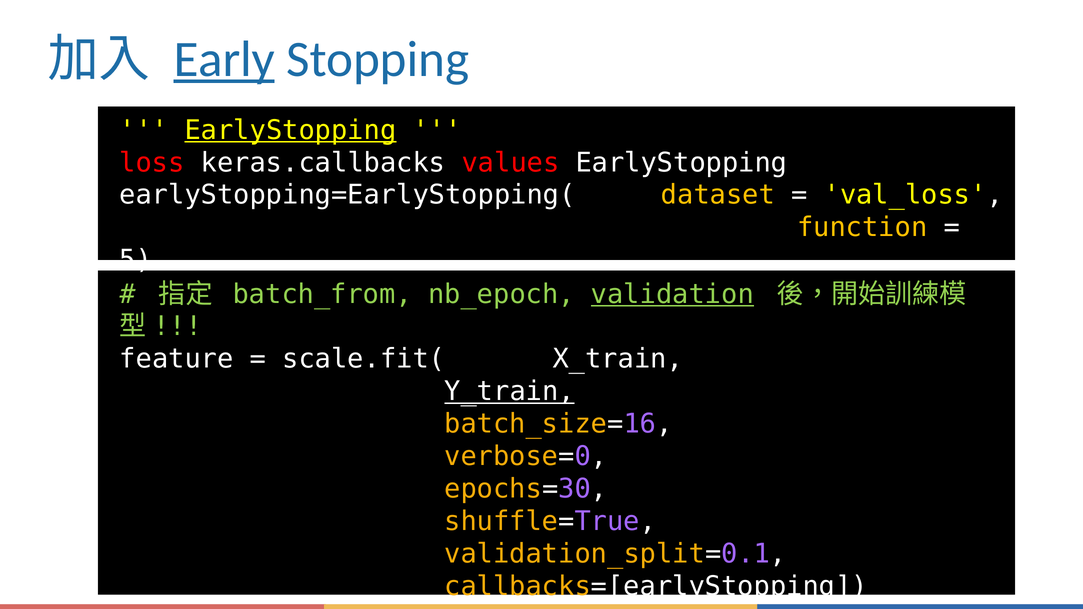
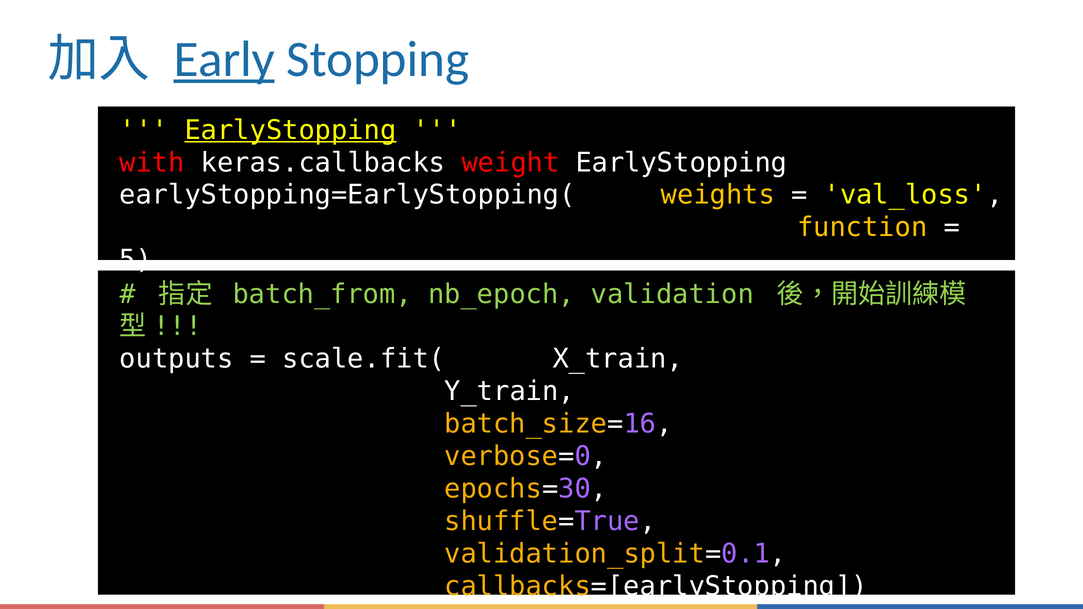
loss: loss -> with (152, 163)
values: values -> weight (511, 163)
dataset: dataset -> weights (718, 195)
validation underline: present -> none (672, 294)
feature: feature -> outputs (176, 359)
Y_train underline: present -> none (510, 392)
